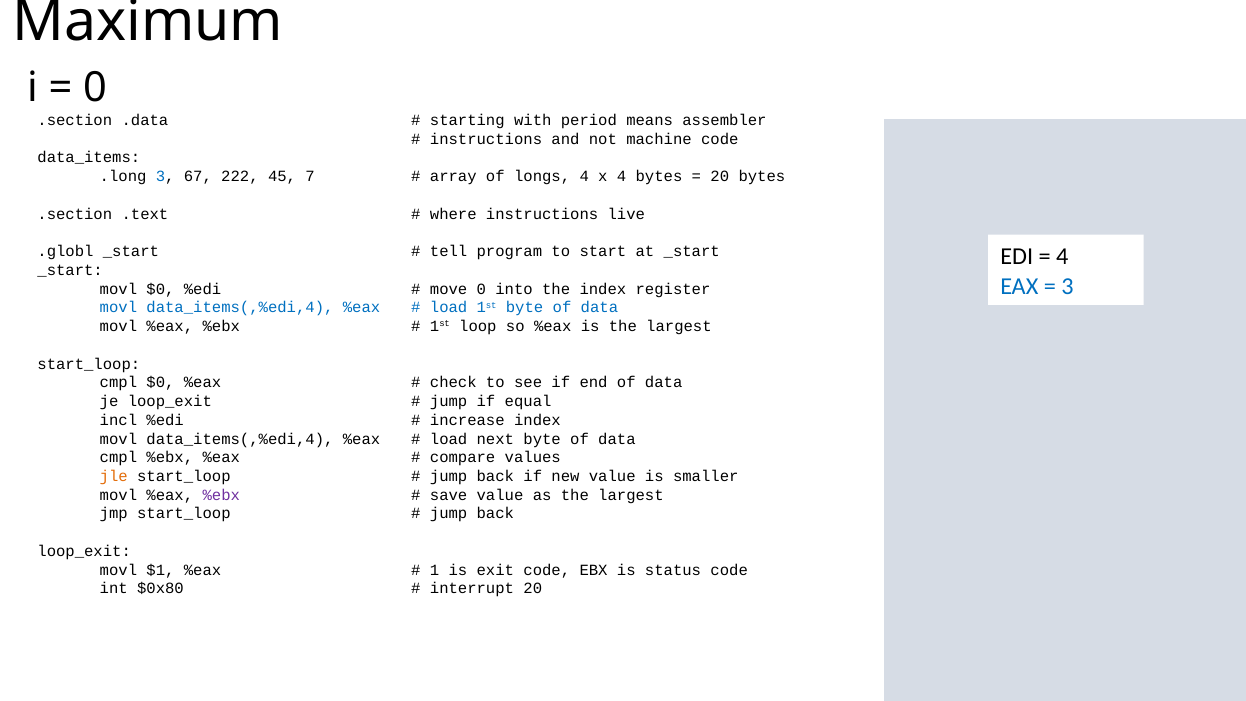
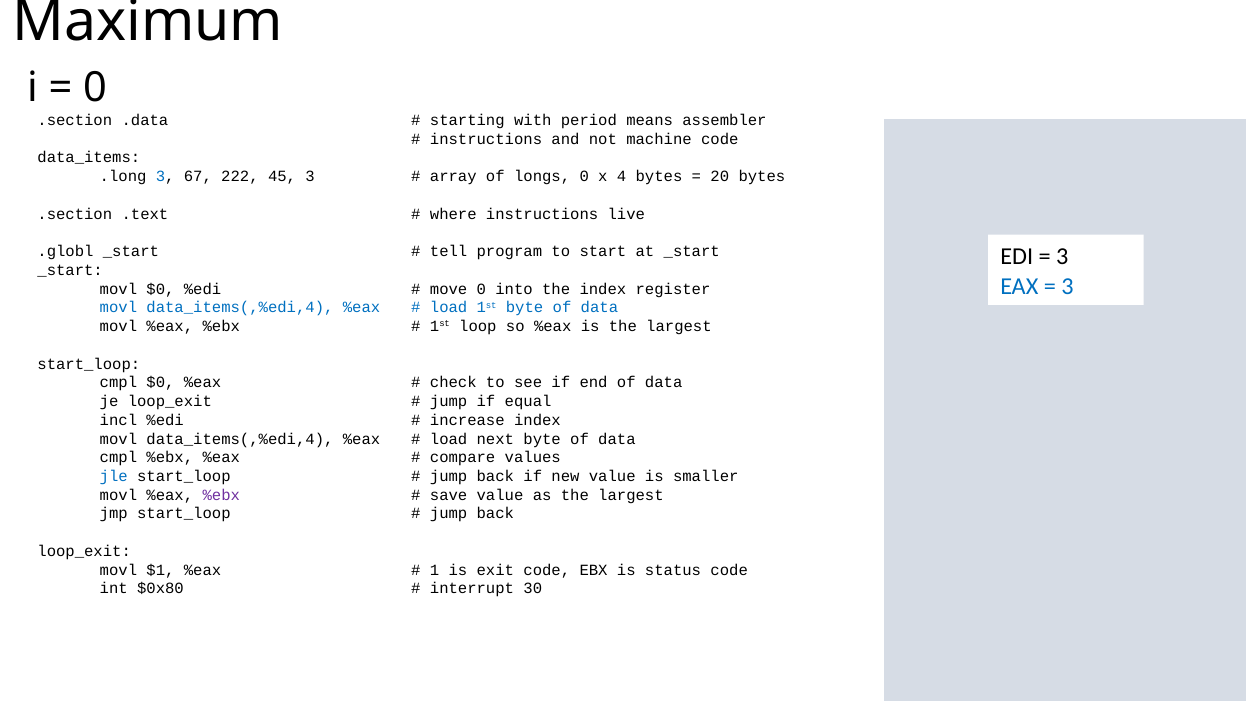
45 7: 7 -> 3 (310, 176)
longs 4: 4 -> 0 (584, 176)
4: 4 -> 3 (1062, 257)
jle colour: orange -> blue (114, 476)
interrupt 20: 20 -> 30 (533, 589)
